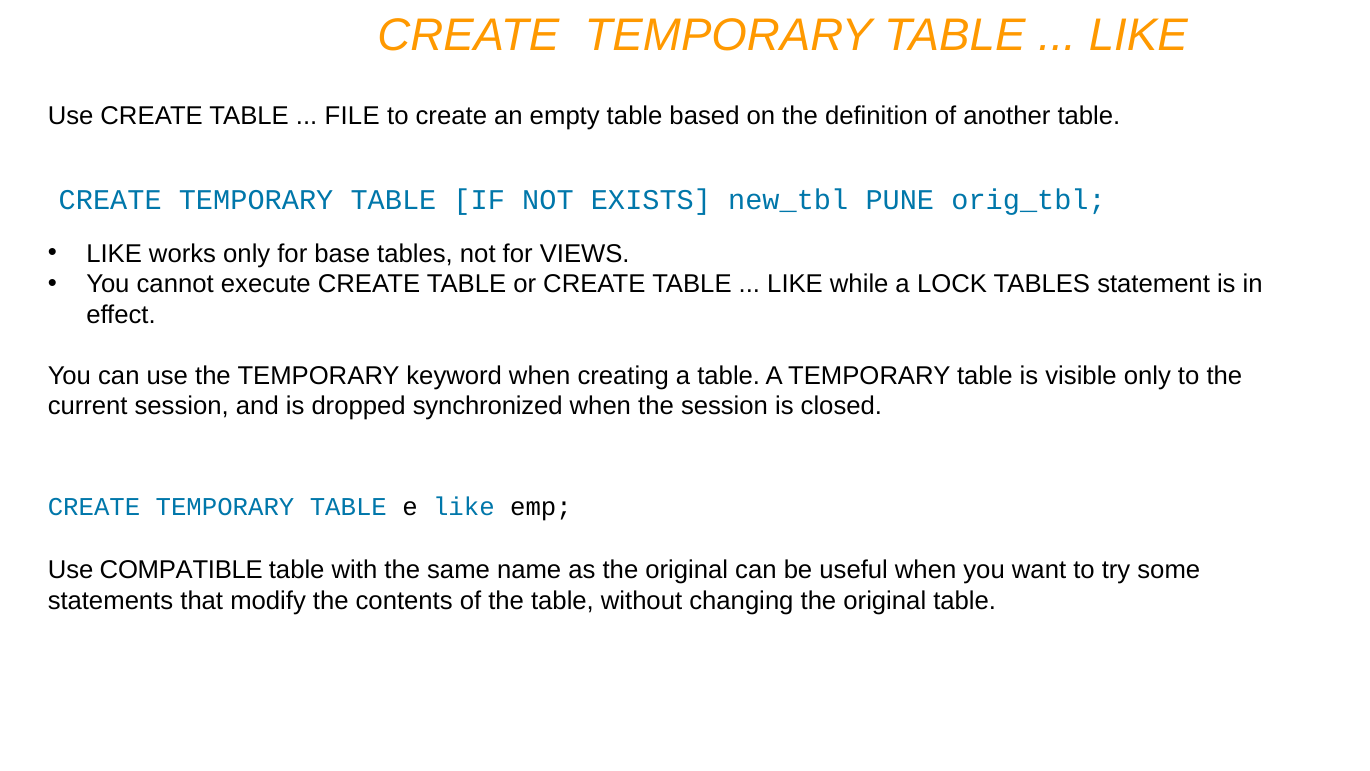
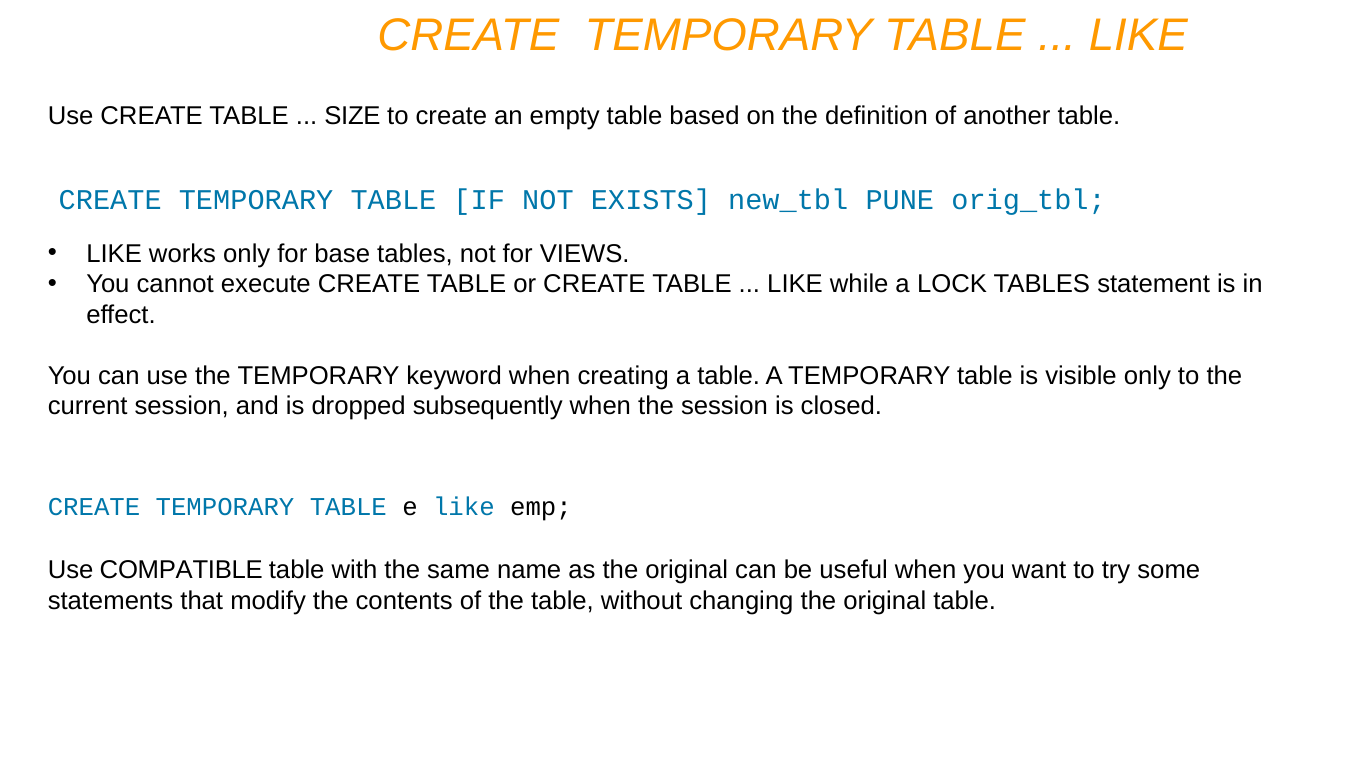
FILE: FILE -> SIZE (352, 116)
synchronized: synchronized -> subsequently (488, 406)
